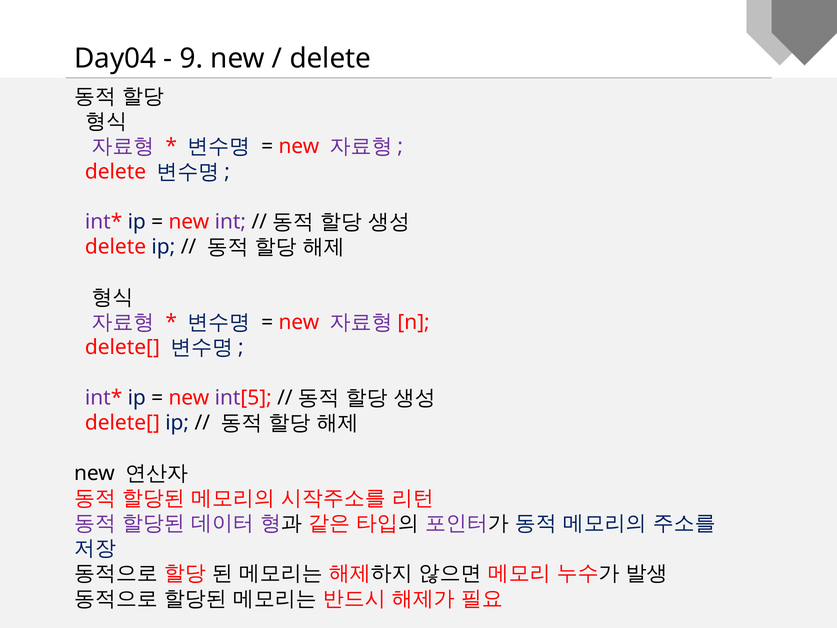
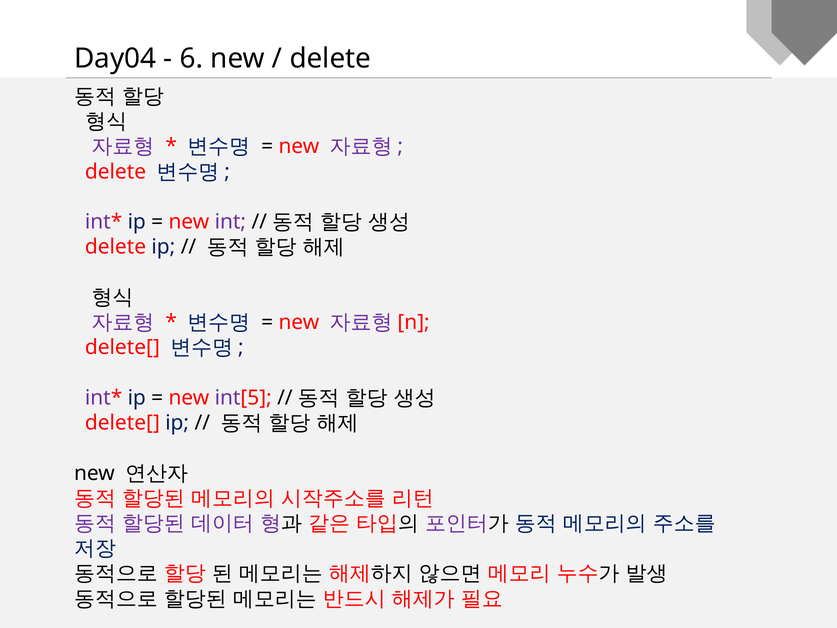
9: 9 -> 6 (191, 59)
